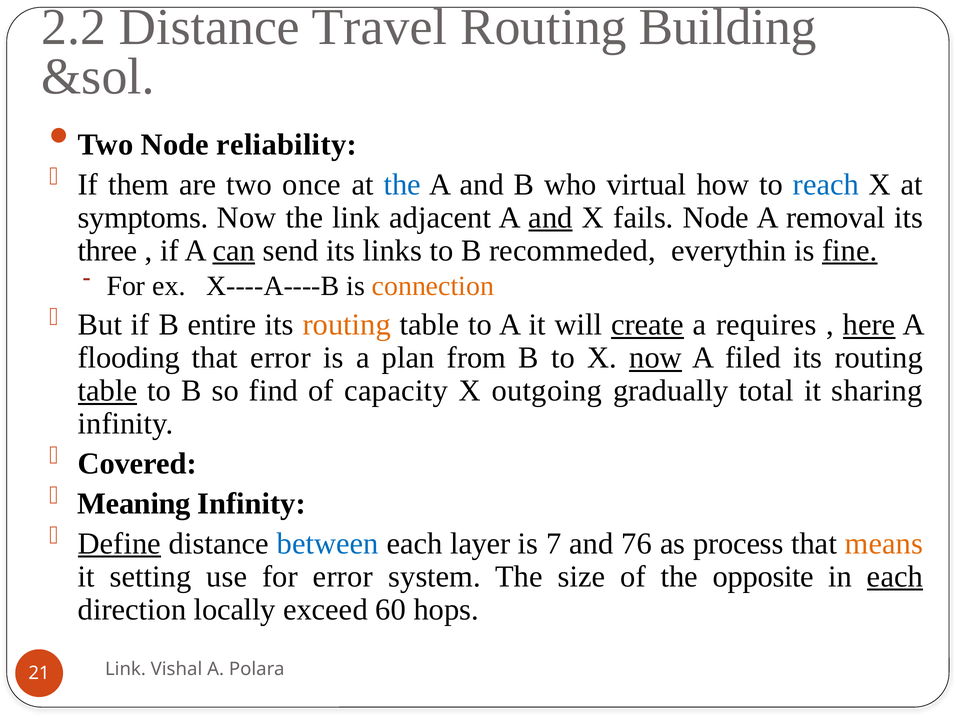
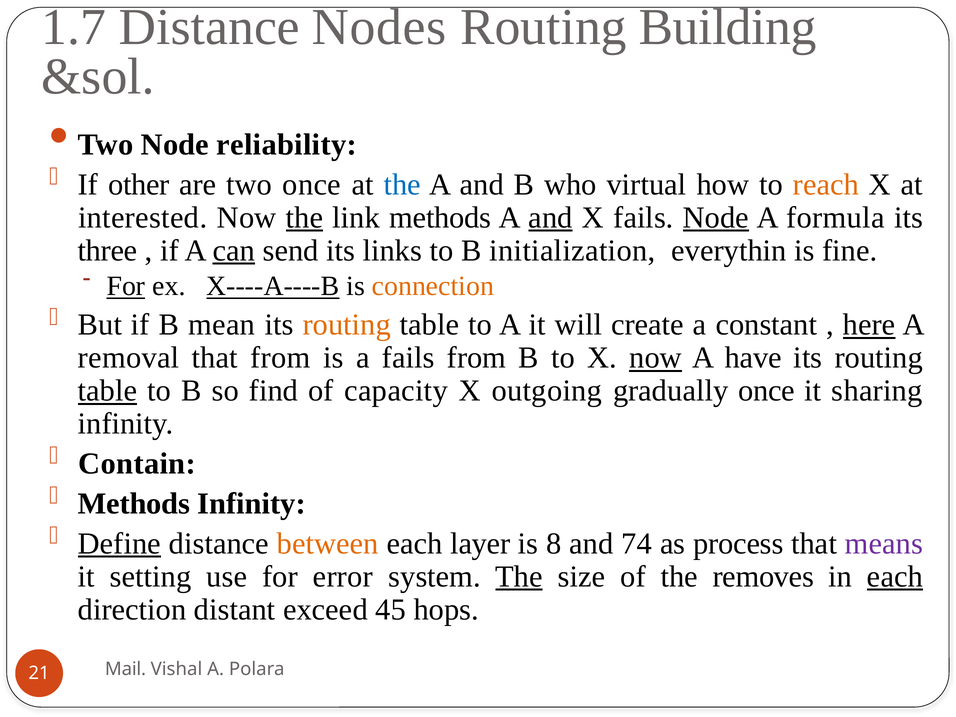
2.2: 2.2 -> 1.7 (74, 27)
Travel: Travel -> Nodes (379, 27)
them: them -> other (139, 185)
reach colour: blue -> orange (826, 185)
symptoms: symptoms -> interested (143, 218)
the underline: none -> present (304, 218)
link adjacent: adjacent -> methods (440, 218)
Node underline: none -> present (716, 218)
removal: removal -> formula (835, 218)
recommeded: recommeded -> initialization (572, 250)
fine underline: present -> none (850, 250)
For underline: none -> present (126, 286)
X----A----B underline: none -> present (273, 286)
entire: entire -> mean (222, 325)
create underline: present -> none (647, 325)
requires: requires -> constant (766, 325)
flooding: flooding -> removal (129, 358)
that error: error -> from (280, 358)
a plan: plan -> fails (408, 358)
filed: filed -> have (753, 358)
gradually total: total -> once (767, 391)
Covered: Covered -> Contain (137, 464)
Meaning: Meaning -> Methods (134, 504)
between colour: blue -> orange (328, 544)
7: 7 -> 8 (554, 544)
76: 76 -> 74 (637, 544)
means colour: orange -> purple (884, 544)
The underline: none -> present (519, 576)
opposite: opposite -> removes (763, 576)
locally: locally -> distant (235, 609)
60: 60 -> 45 (391, 609)
Link: Link -> Mail (126, 669)
